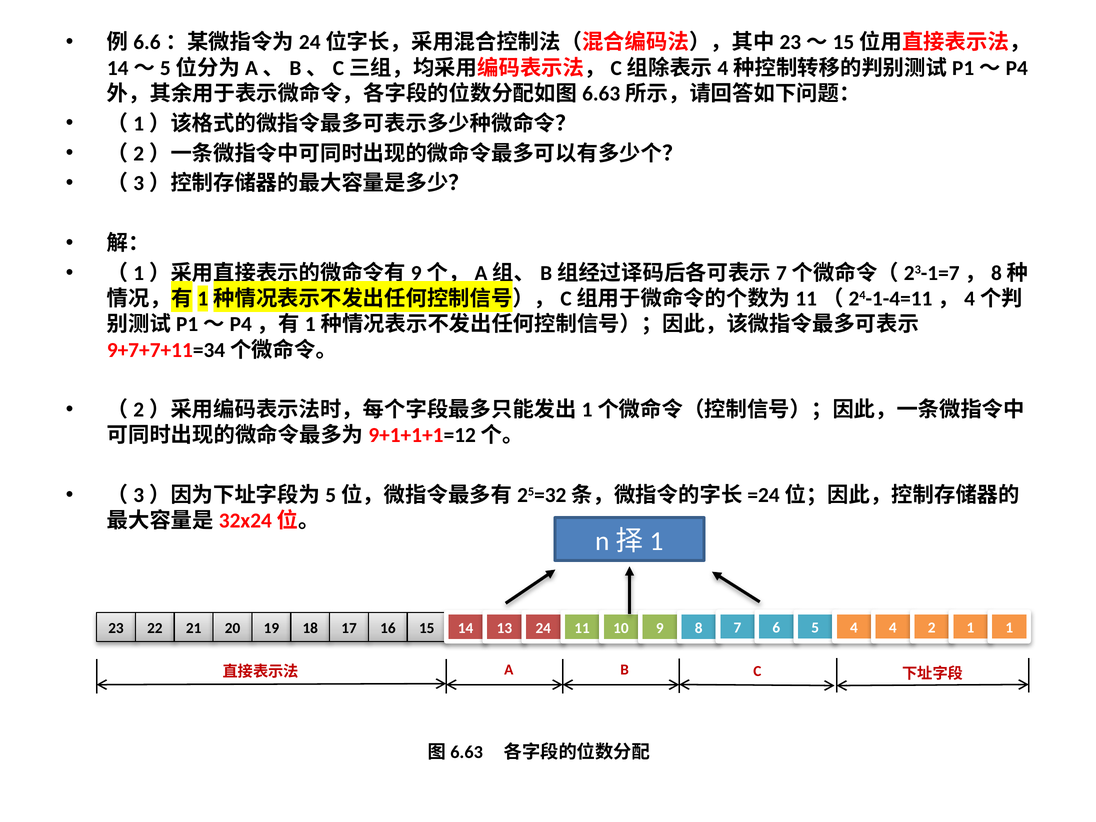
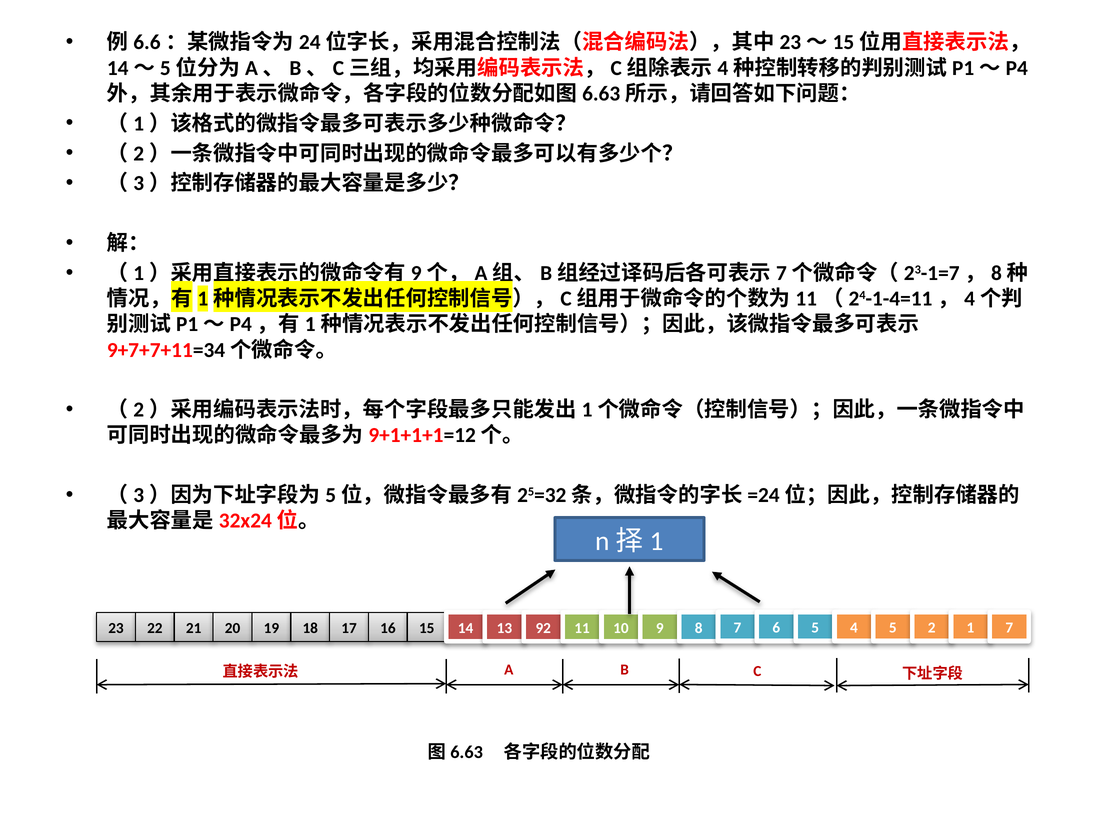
24: 24 -> 92 (543, 628)
4 4: 4 -> 5 (893, 628)
1 1: 1 -> 7 (1009, 628)
